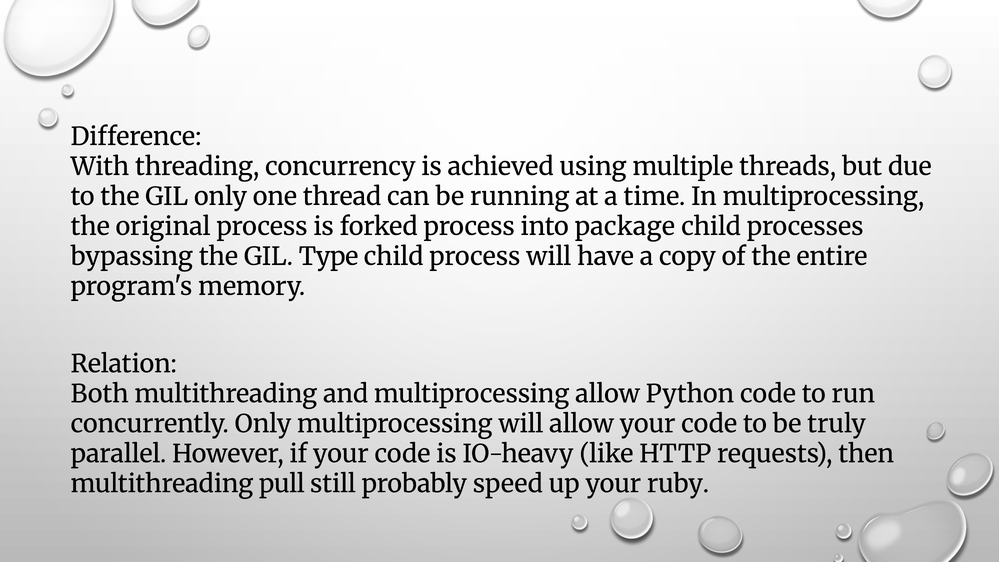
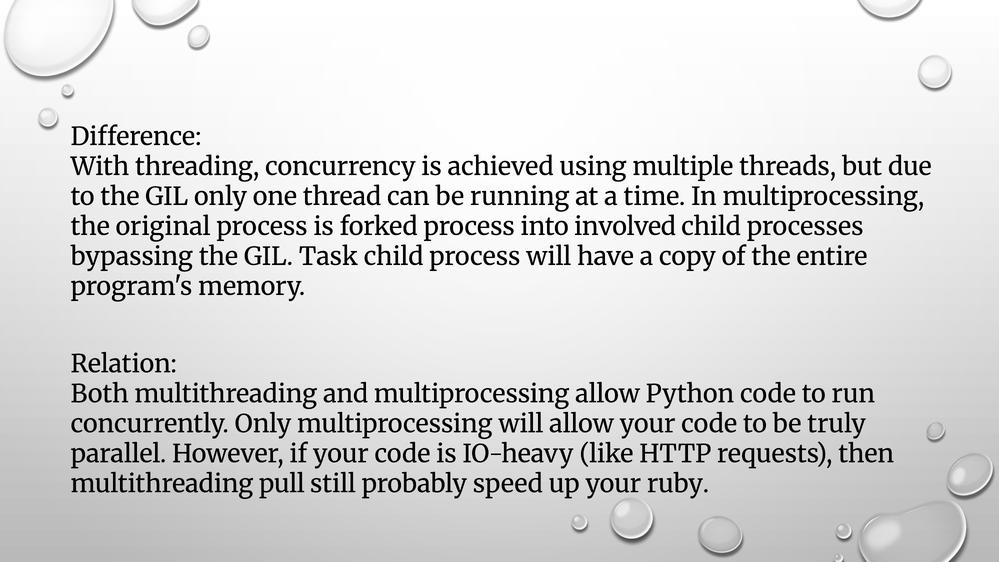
package: package -> involved (625, 227)
Type: Type -> Task (328, 257)
